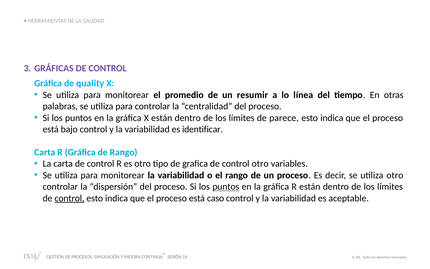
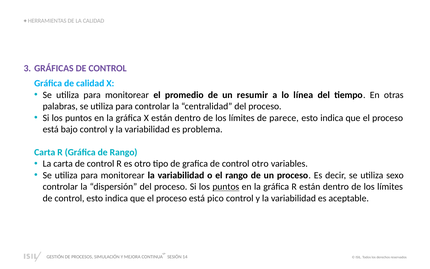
de quality: quality -> calidad (90, 83)
identificar: identificar -> problema (202, 129)
utiliza otro: otro -> sexo (395, 175)
control underline: present -> none (69, 198)
caso: caso -> pico (215, 198)
